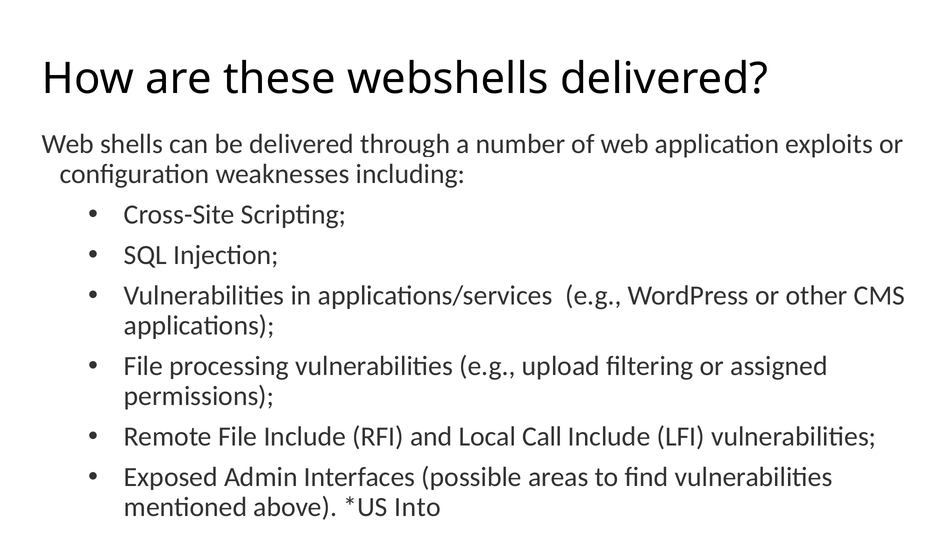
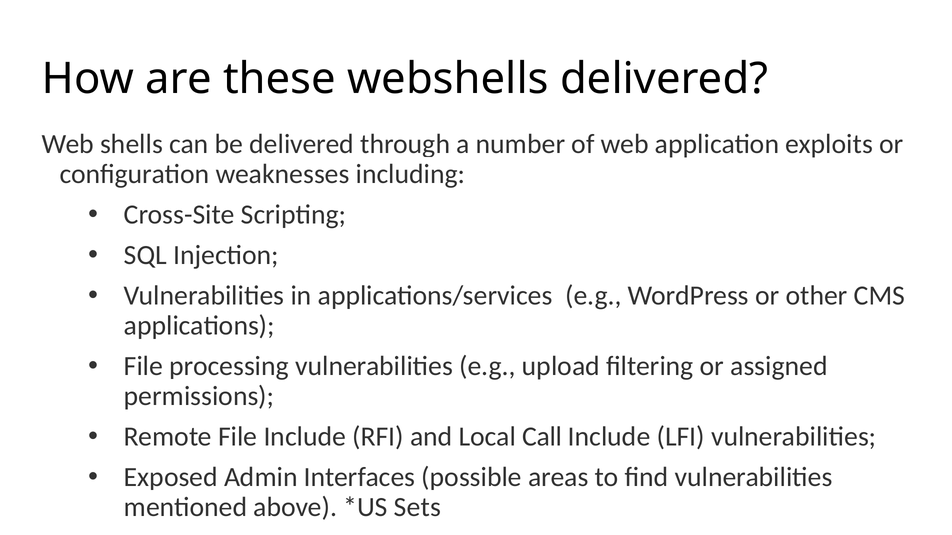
Into: Into -> Sets (418, 508)
